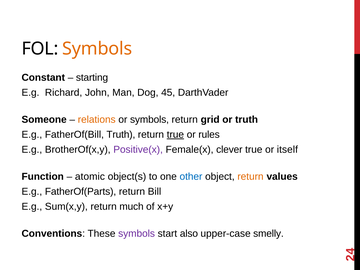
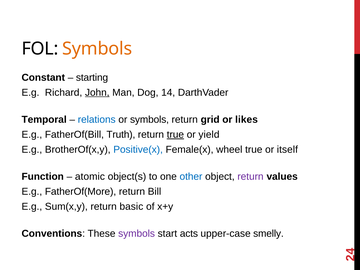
John underline: none -> present (97, 93)
45: 45 -> 14 (168, 93)
Someone: Someone -> Temporal (44, 120)
relations colour: orange -> blue (97, 120)
or truth: truth -> likes (247, 120)
rules: rules -> yield (209, 135)
Positive(x colour: purple -> blue (138, 150)
clever: clever -> wheel (229, 150)
return colour: orange -> purple (250, 177)
FatherOf(Parts: FatherOf(Parts -> FatherOf(More (81, 192)
much: much -> basic (131, 207)
also: also -> acts (189, 234)
